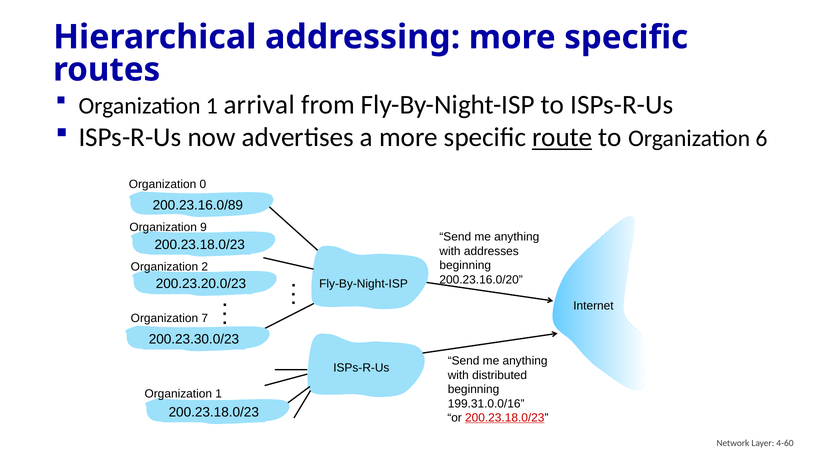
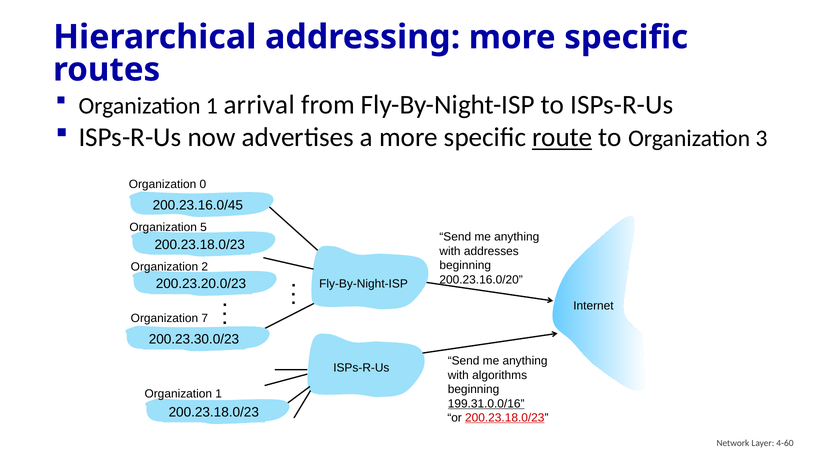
6: 6 -> 3 (761, 139)
200.23.16.0/89: 200.23.16.0/89 -> 200.23.16.0/45 (198, 205)
9: 9 -> 5 (203, 228)
distributed: distributed -> algorithms (500, 376)
199.31.0.0/16 underline: none -> present (486, 404)
